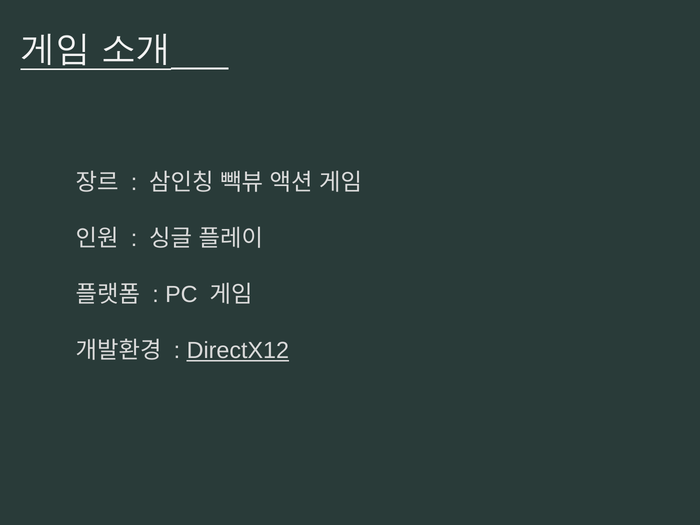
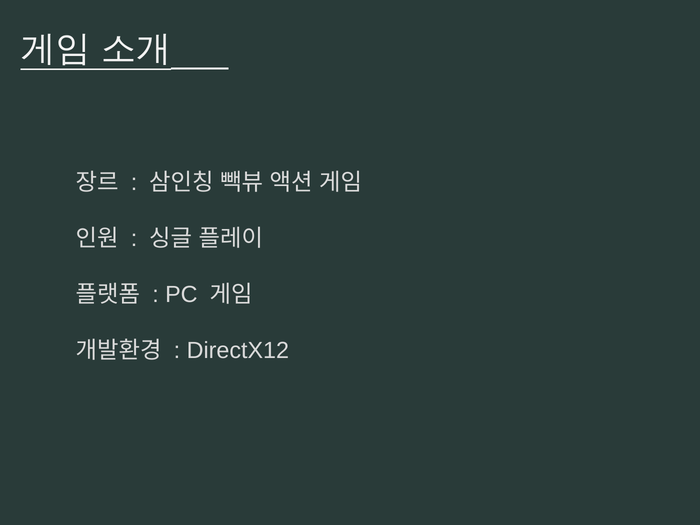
DirectX12 underline: present -> none (238, 351)
